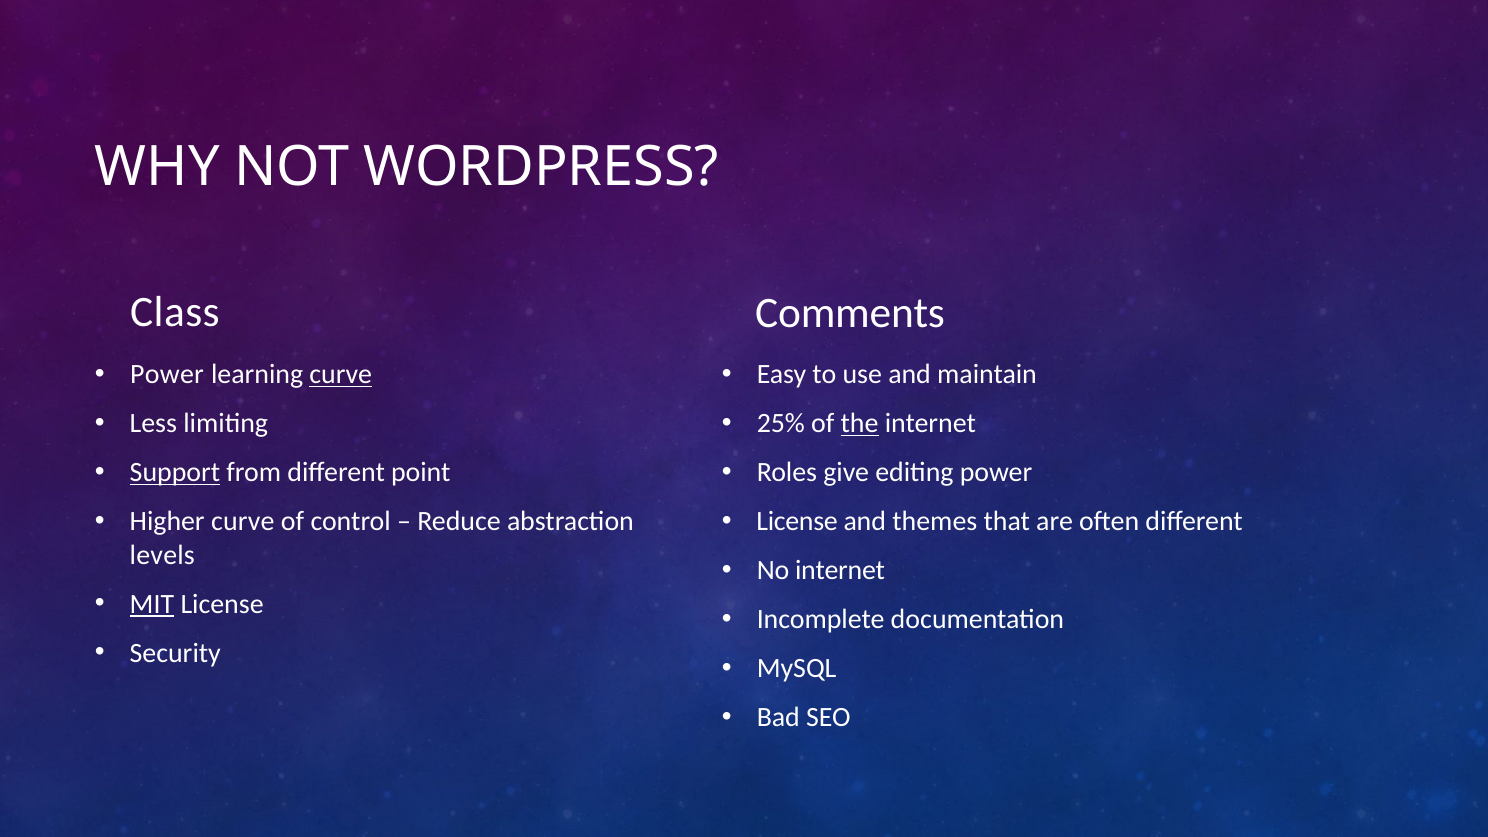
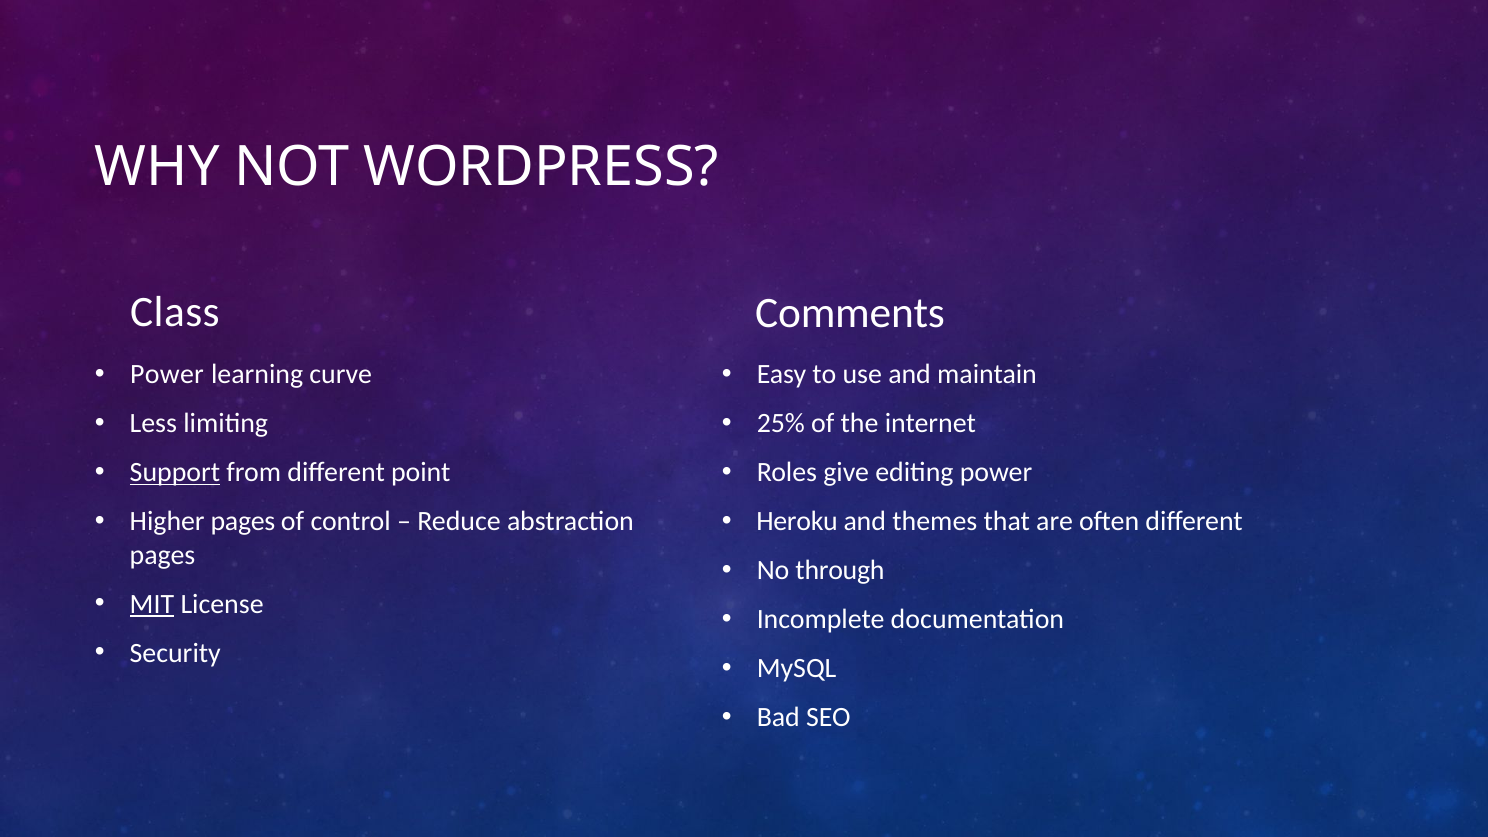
curve underline: present -> none (341, 375)
the underline: present -> none (860, 424)
Higher curve: curve -> pages (243, 522)
License: License -> Heroku (797, 522)
levels: levels -> pages (162, 555)
No internet: internet -> through (840, 571)
